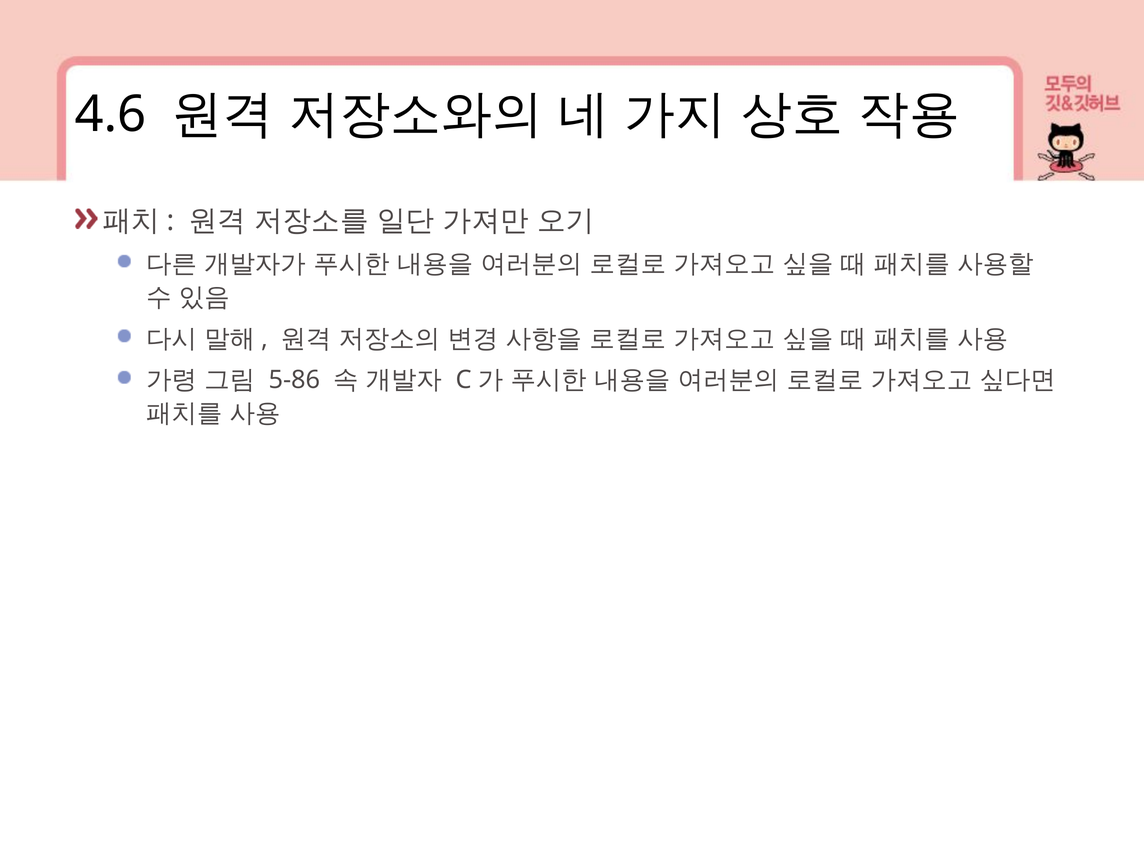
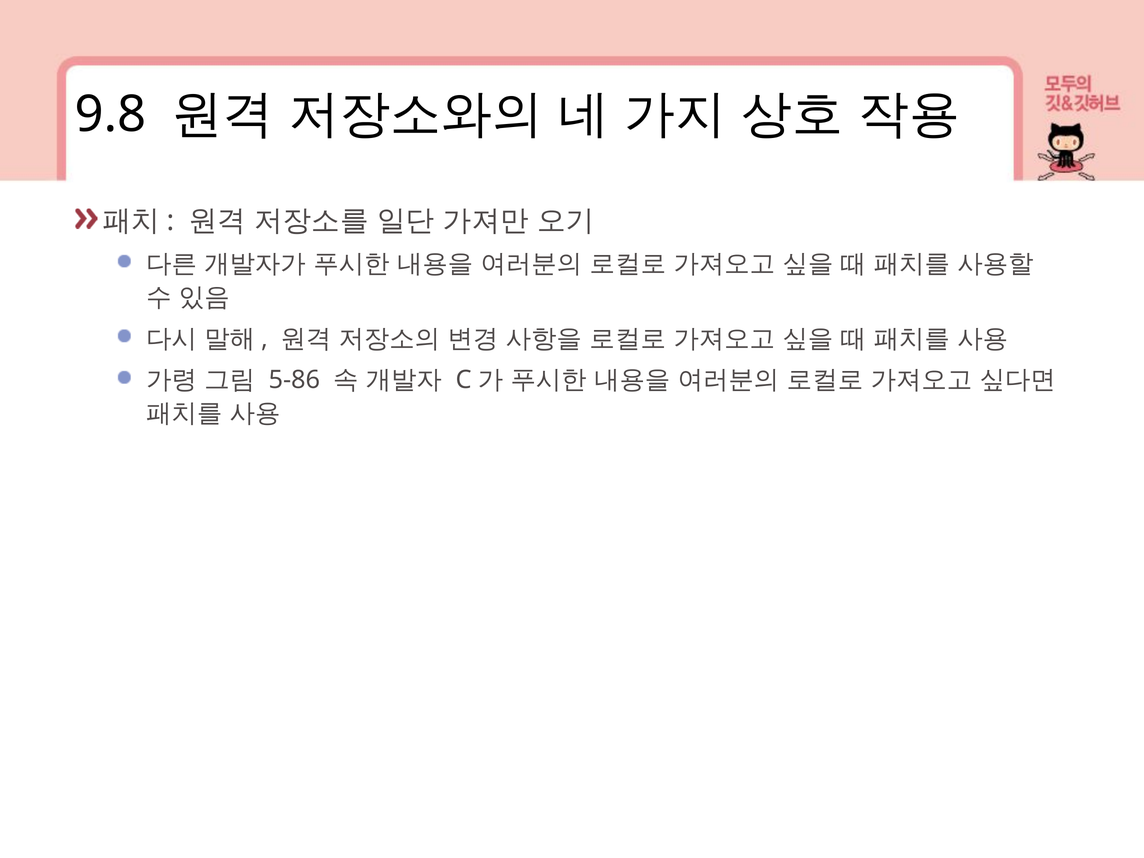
4.6: 4.6 -> 9.8 (110, 114)
